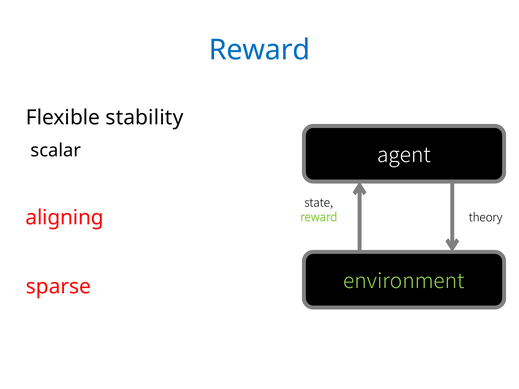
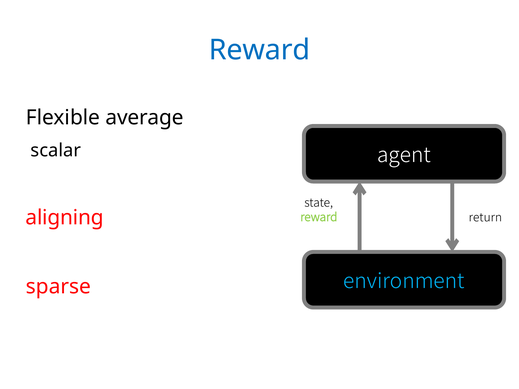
stability: stability -> average (145, 118)
theory: theory -> return (486, 218)
environment colour: light green -> light blue (404, 281)
